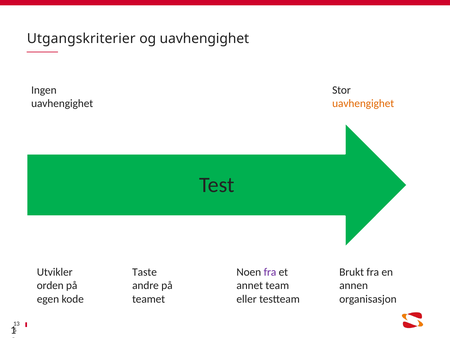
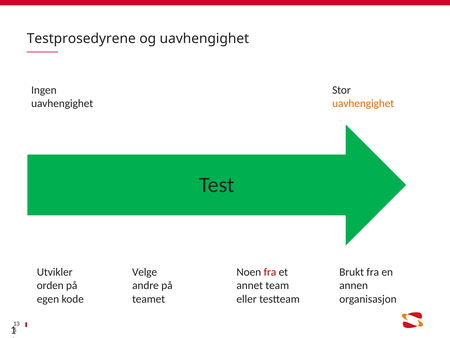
Utgangskriterier: Utgangskriterier -> Testprosedyrene (81, 39)
Taste: Taste -> Velge (145, 272)
fra colour: purple -> red (270, 272)
